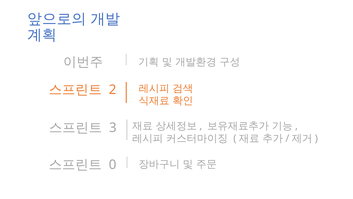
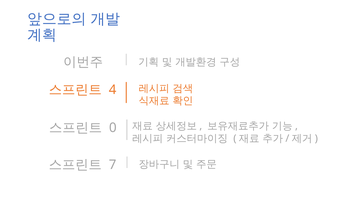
2: 2 -> 4 (113, 90)
3: 3 -> 0 (113, 127)
0: 0 -> 7 (113, 164)
